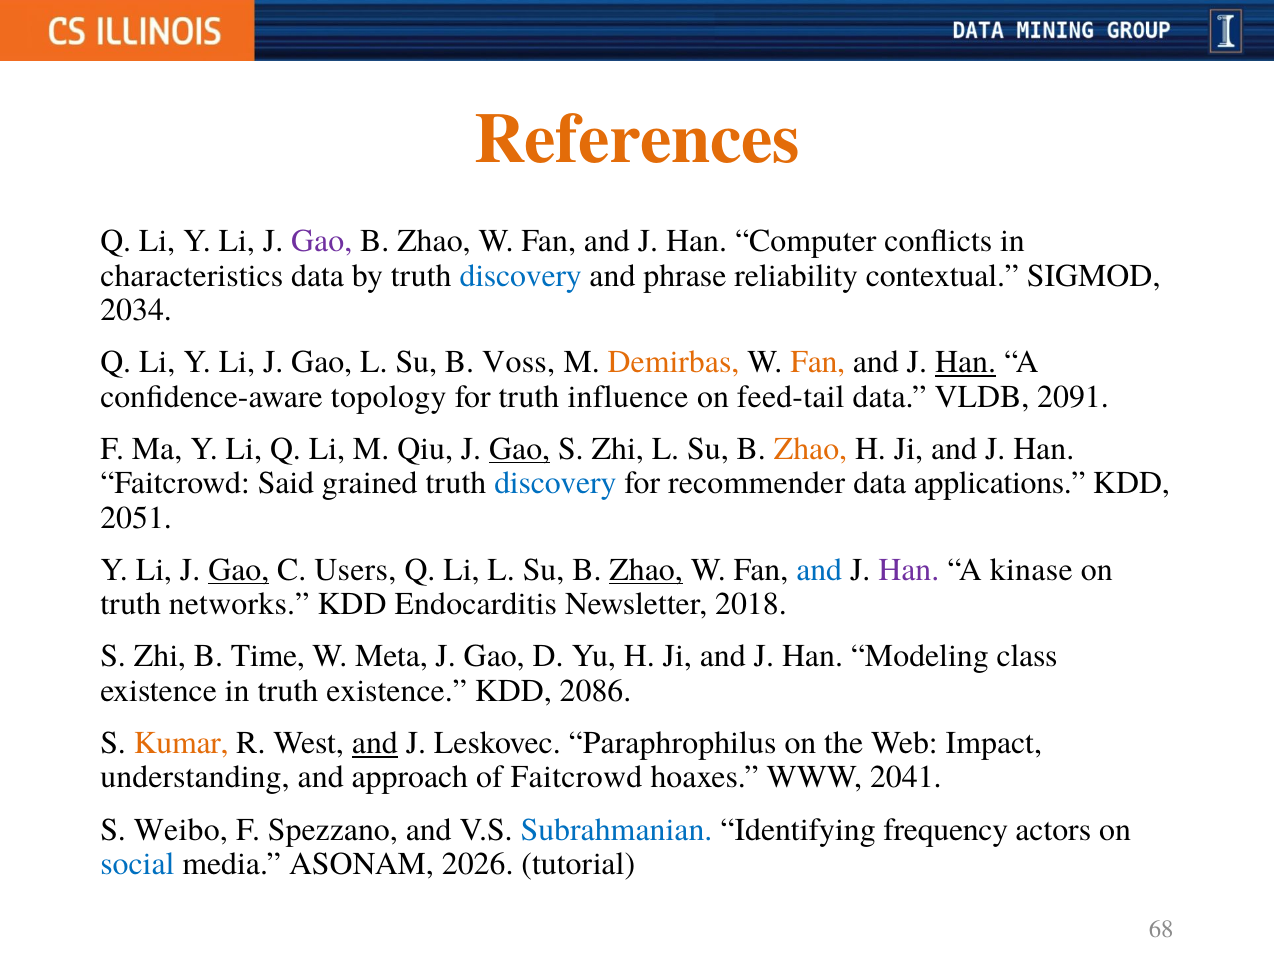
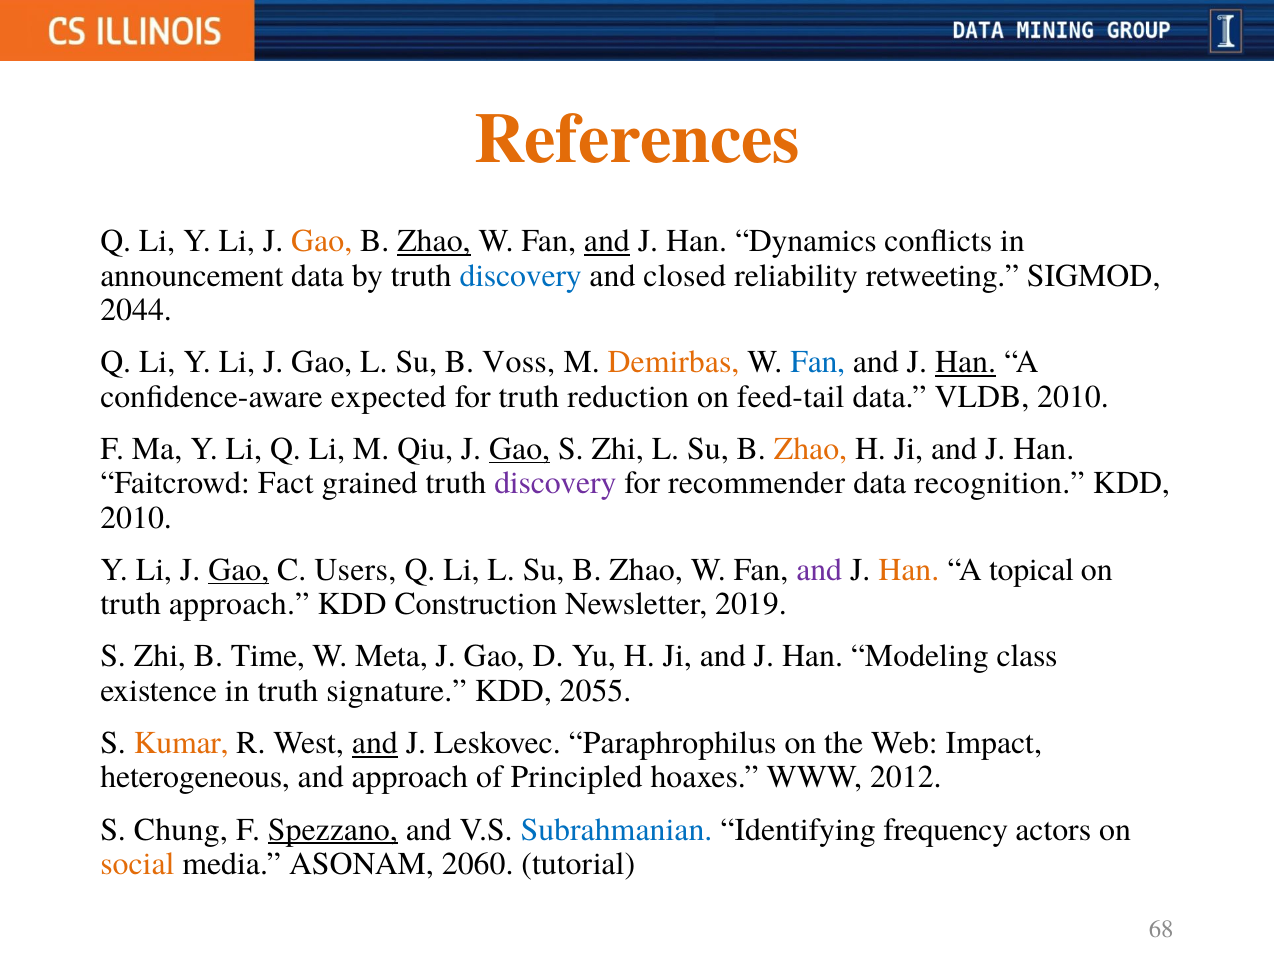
Gao colour: purple -> orange (322, 241)
Zhao underline: none -> present (434, 241)
and underline: none -> present (607, 241)
Computer: Computer -> Dynamics (806, 241)
characteristics: characteristics -> announcement (192, 276)
phrase: phrase -> closed (685, 276)
contextual: contextual -> retweeting (943, 276)
2034: 2034 -> 2044 (136, 310)
Fan colour: orange -> blue (818, 362)
topology: topology -> expected (389, 396)
influence: influence -> reduction (628, 396)
VLDB 2091: 2091 -> 2010 (1073, 396)
Said: Said -> Fact (286, 483)
discovery colour: blue -> purple (555, 483)
applications: applications -> recognition (999, 483)
2051: 2051 -> 2010 (136, 517)
Zhao underline: present -> none (646, 570)
and colour: blue -> purple (819, 570)
Han colour: purple -> orange (909, 570)
kinase: kinase -> topical (1032, 570)
truth networks: networks -> approach (239, 604)
Endocarditis: Endocarditis -> Construction (476, 604)
2018: 2018 -> 2019 (751, 604)
truth existence: existence -> signature (397, 690)
2086: 2086 -> 2055 (596, 690)
understanding: understanding -> heterogeneous (195, 777)
of Faitcrowd: Faitcrowd -> Principled (577, 777)
2041: 2041 -> 2012 (906, 777)
Weibo: Weibo -> Chung (181, 829)
Spezzano underline: none -> present (333, 829)
social colour: blue -> orange (137, 863)
2026: 2026 -> 2060 (478, 863)
